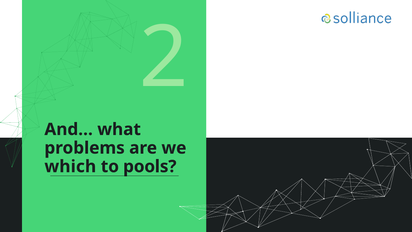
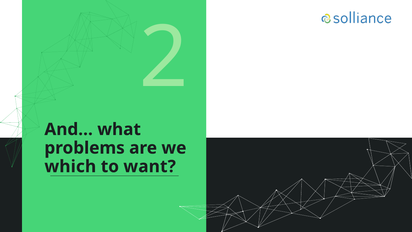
pools: pools -> want (150, 166)
